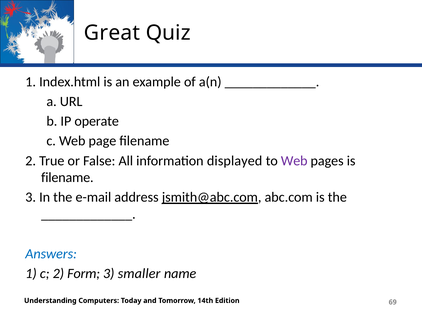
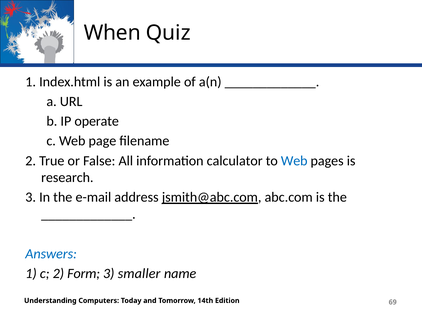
Great: Great -> When (112, 33)
displayed: displayed -> calculator (235, 160)
Web colour: purple -> blue (294, 160)
filename: filename -> research (67, 177)
